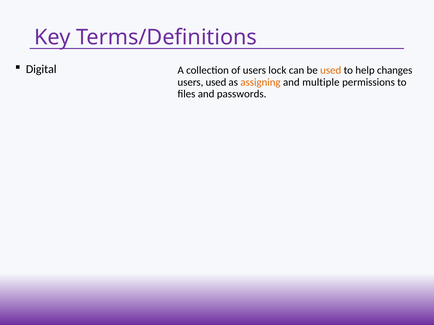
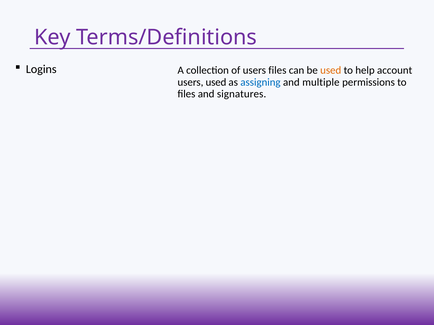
Digital: Digital -> Logins (41, 69)
users lock: lock -> files (277, 71)
changes: changes -> account (395, 71)
assigning colour: orange -> blue (260, 82)
passwords: passwords -> signatures (242, 94)
